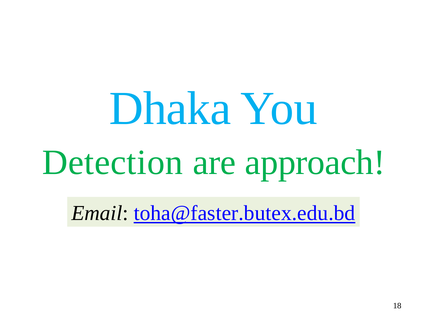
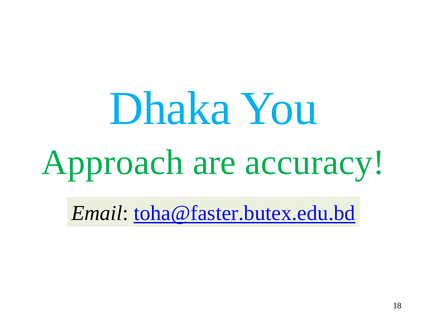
Detection: Detection -> Approach (113, 163)
approach: approach -> accuracy (315, 163)
